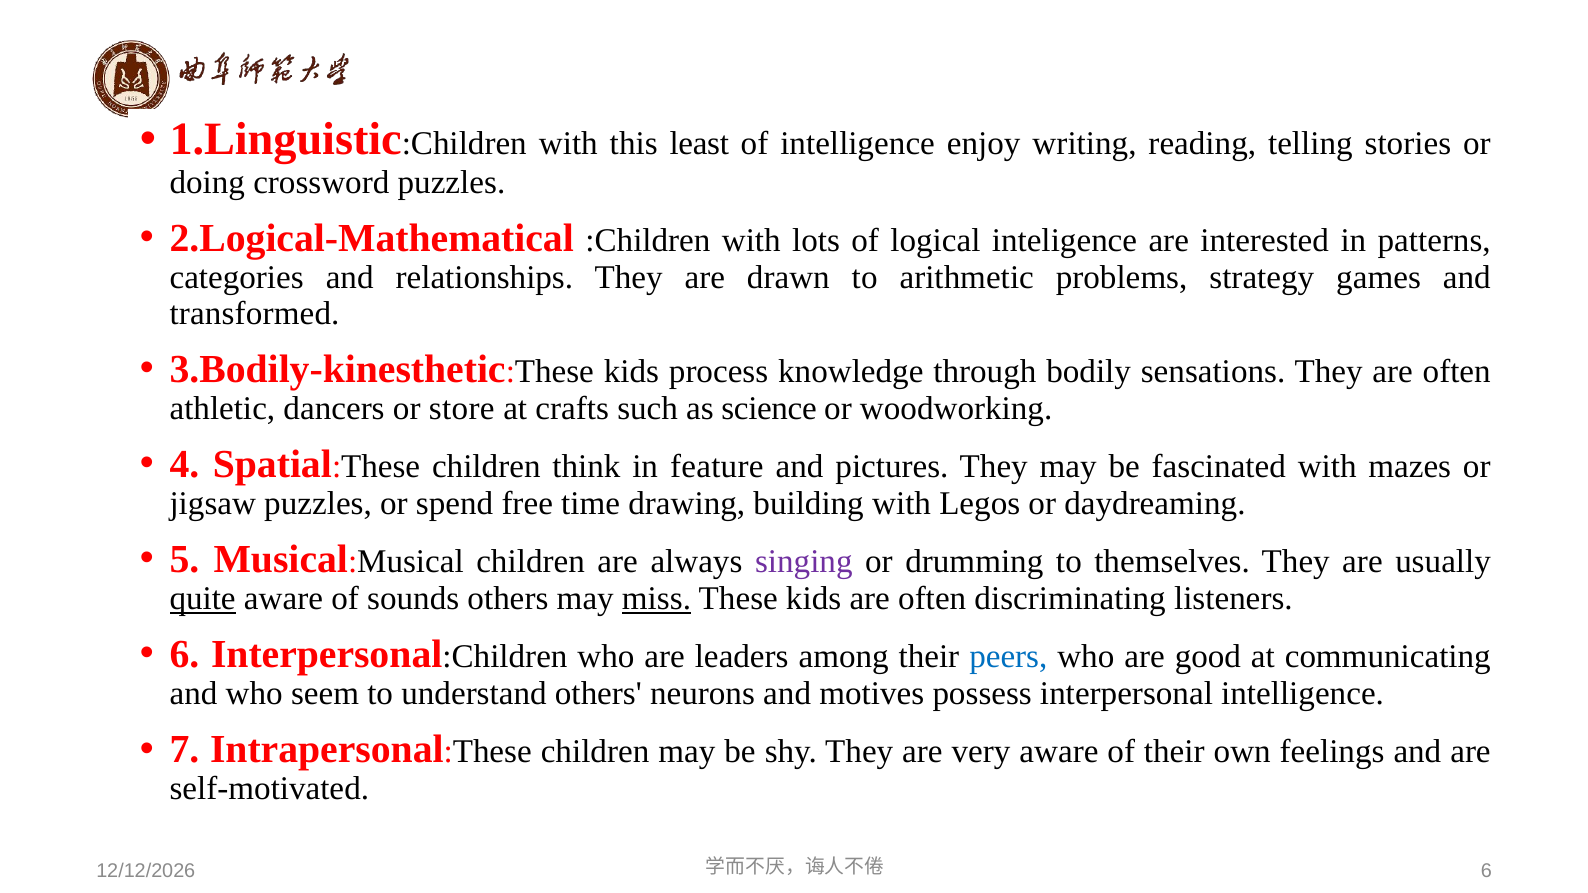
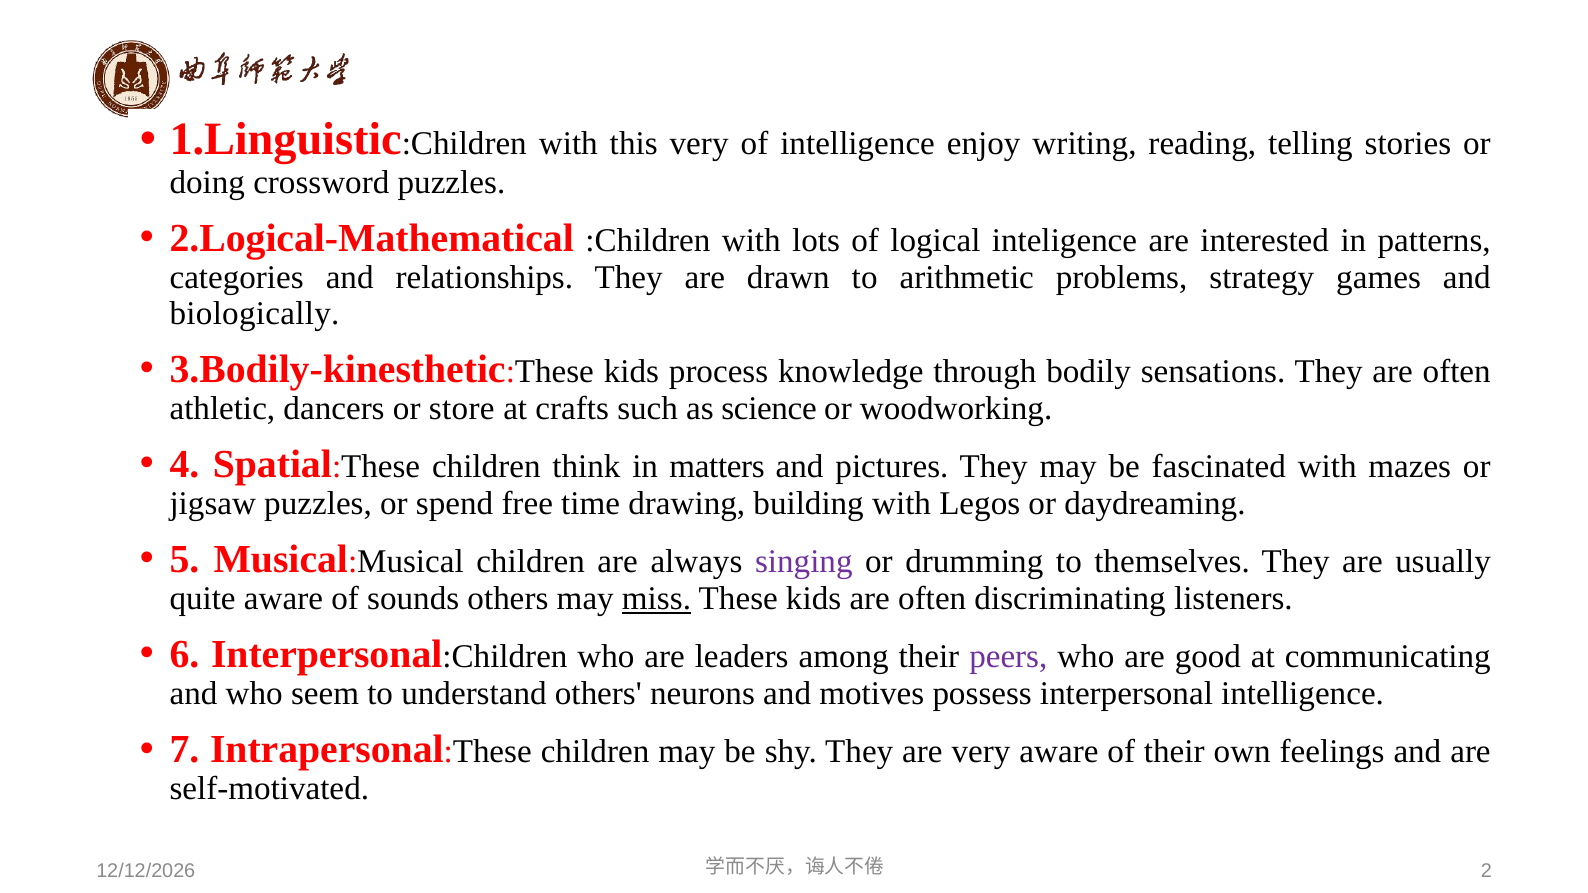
this least: least -> very (699, 144)
transformed: transformed -> biologically (254, 313)
feature: feature -> matters (717, 467)
quite underline: present -> none (203, 599)
peers colour: blue -> purple (1008, 657)
6: 6 -> 2 (1486, 871)
